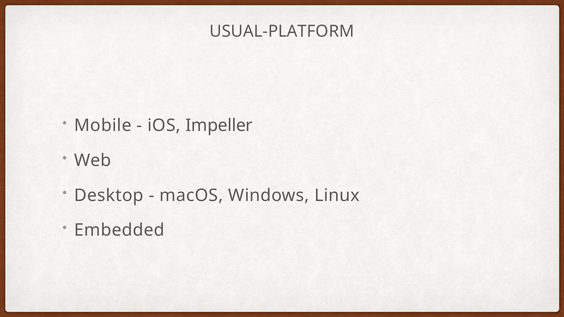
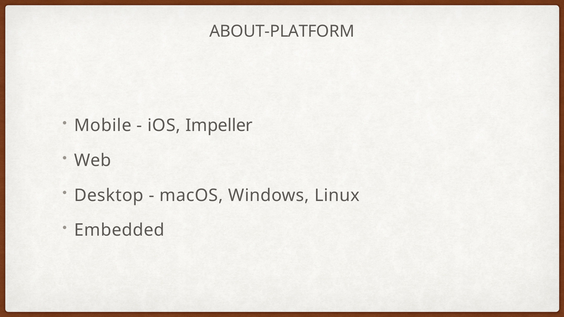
USUAL-PLATFORM: USUAL-PLATFORM -> ABOUT-PLATFORM (282, 31)
